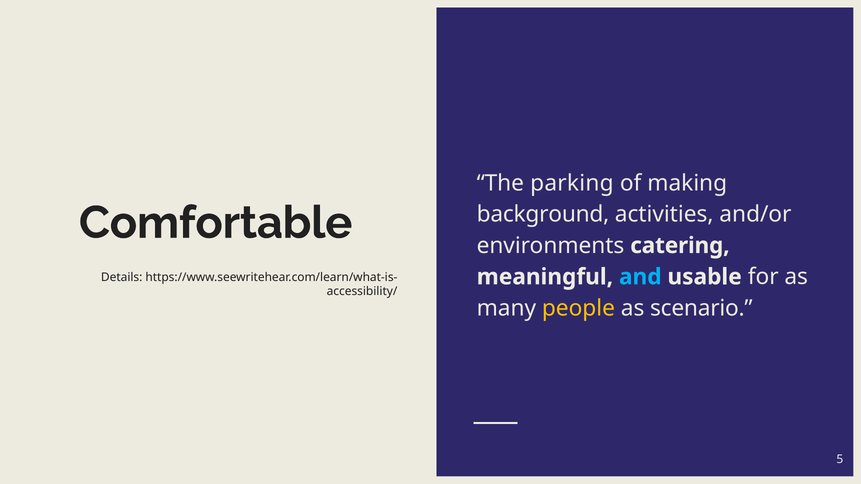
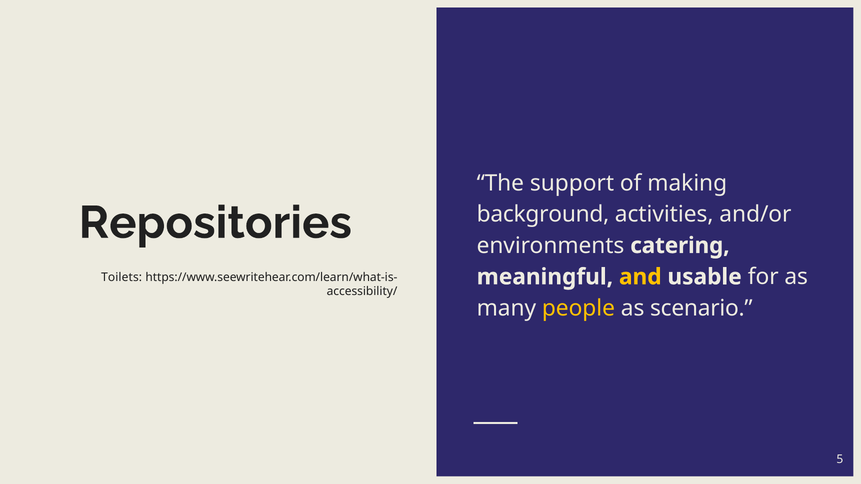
parking: parking -> support (572, 183)
Comfortable: Comfortable -> Repositories (215, 223)
and colour: light blue -> yellow (640, 277)
Details: Details -> Toilets (122, 277)
